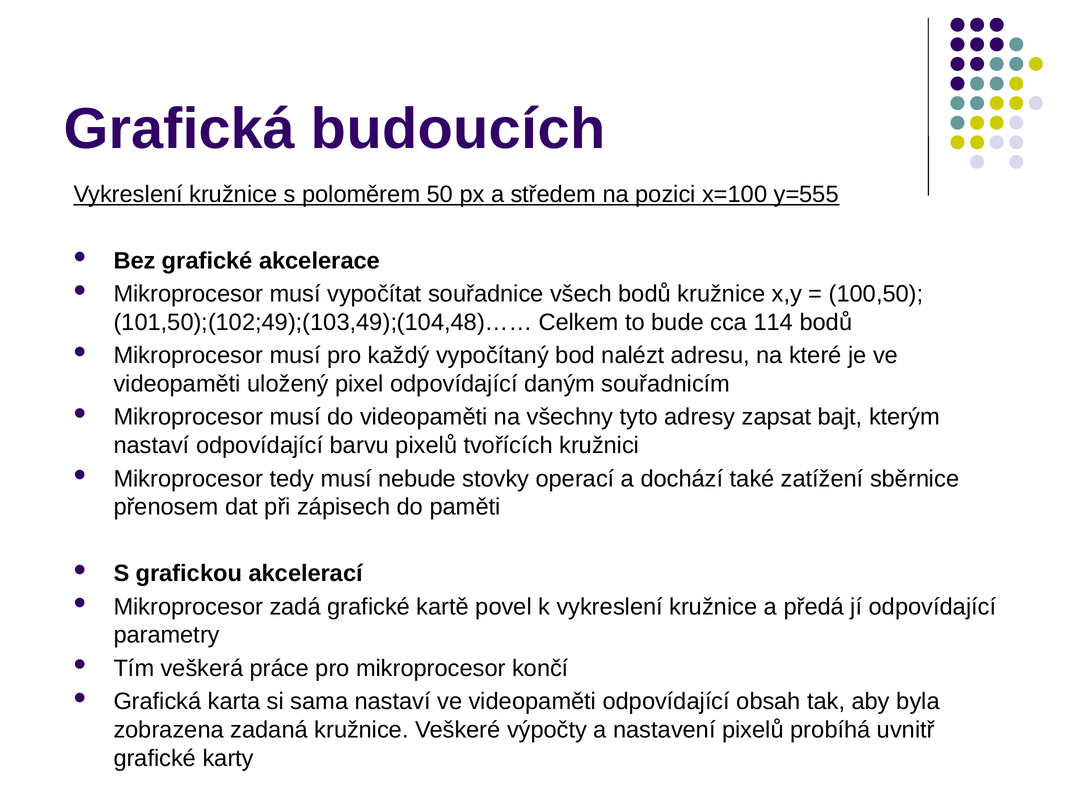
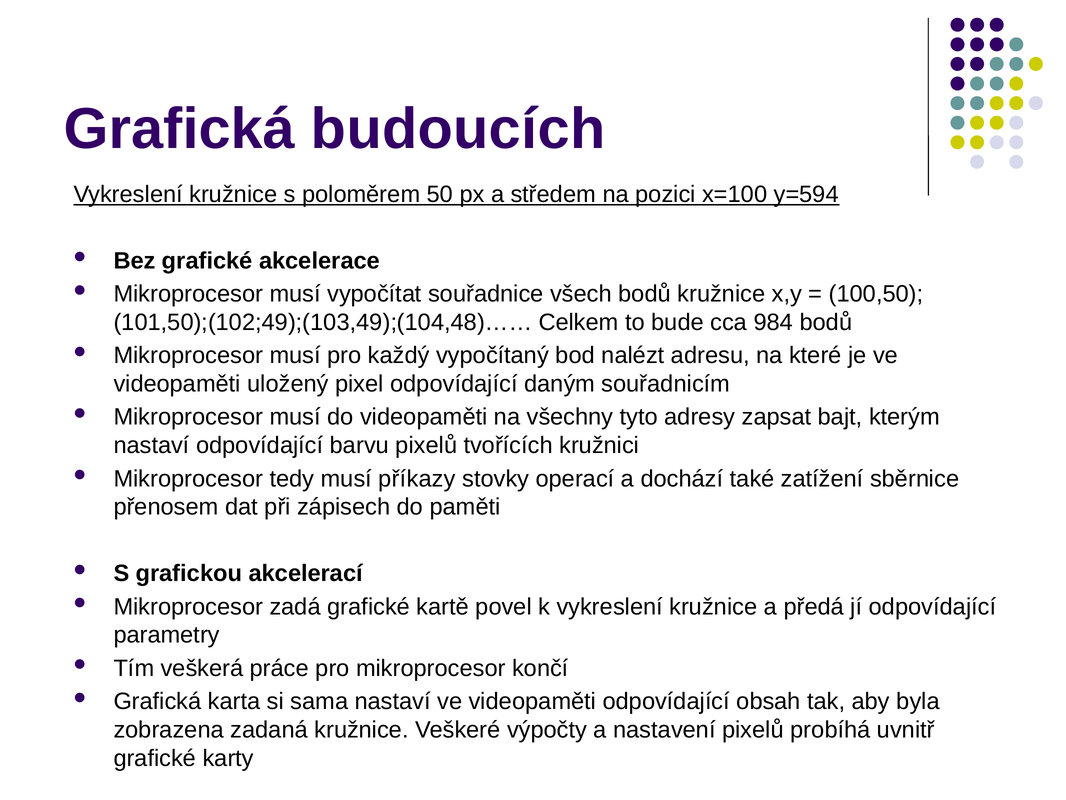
y=555: y=555 -> y=594 (806, 194)
114: 114 -> 984 (773, 322)
nebude: nebude -> příkazy (417, 478)
